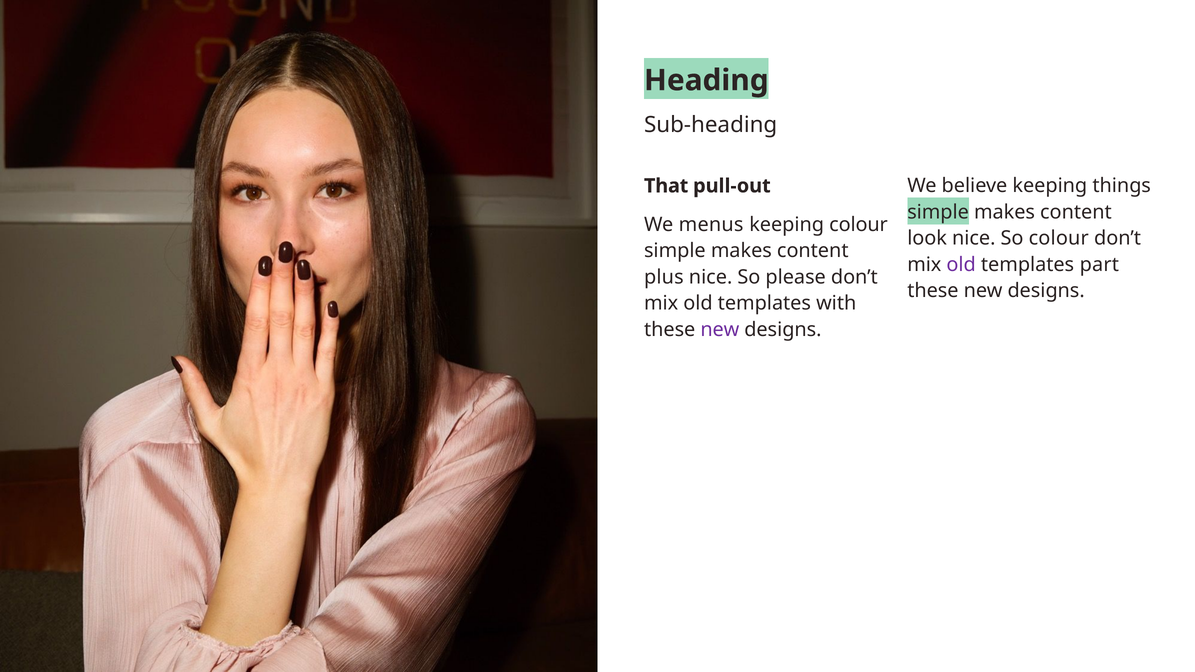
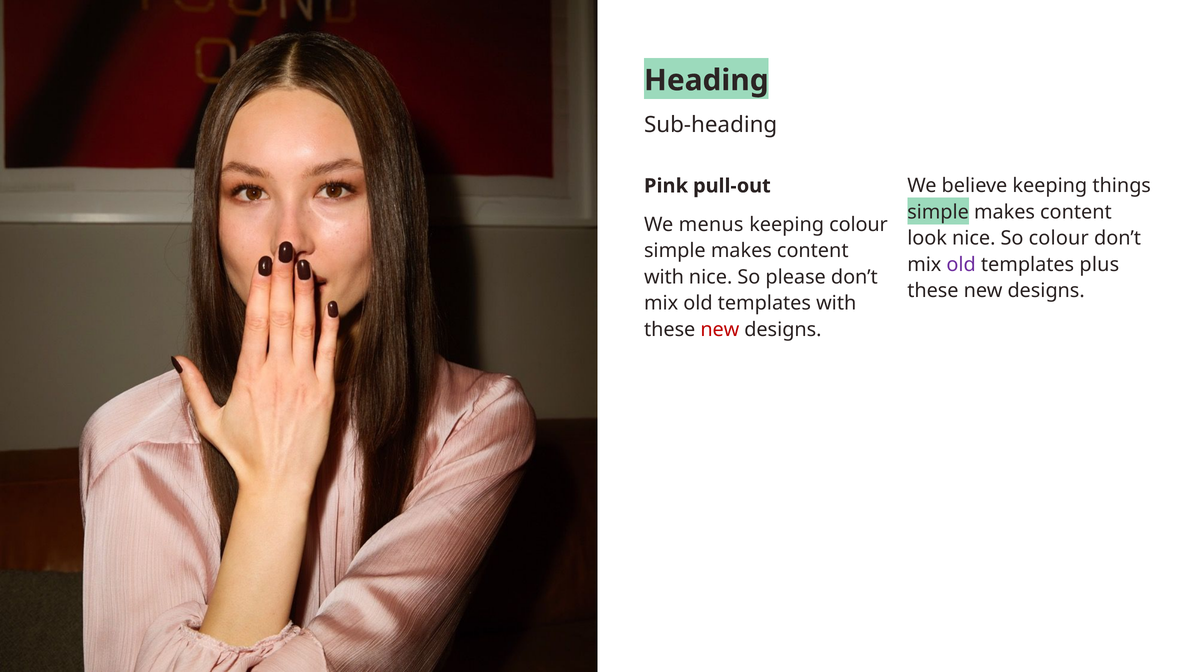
That: That -> Pink (666, 186)
part: part -> plus (1099, 265)
plus: plus -> with (664, 277)
new colour: purple -> red (720, 330)
